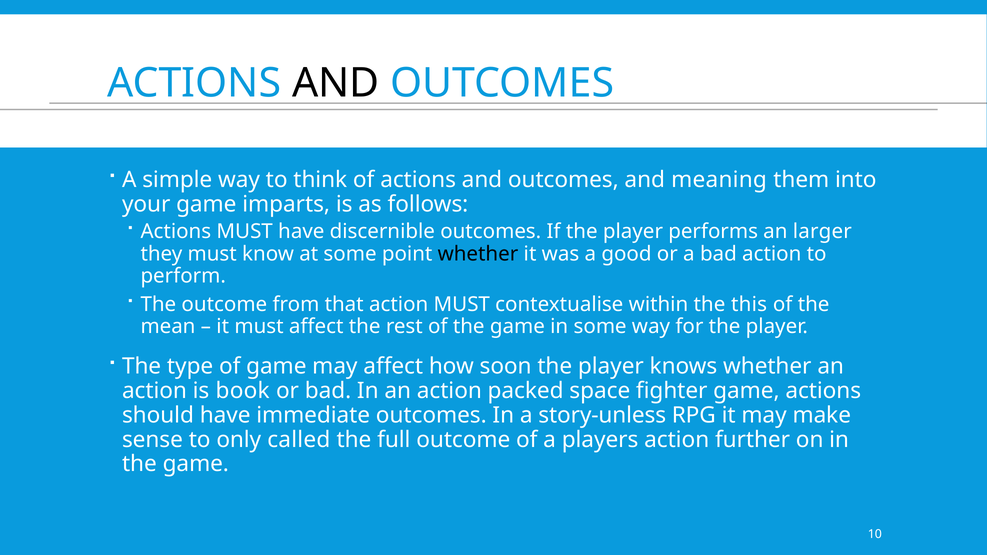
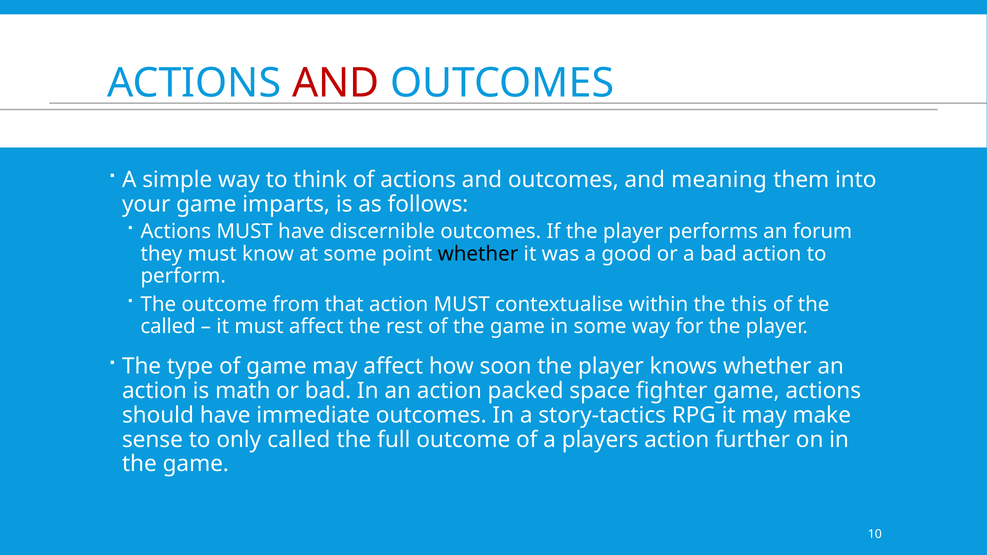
AND colour: black -> red (336, 83)
larger: larger -> forum (823, 232)
mean: mean -> called (168, 327)
book: book -> math (243, 391)
story-unless: story-unless -> story-tactics (602, 415)
